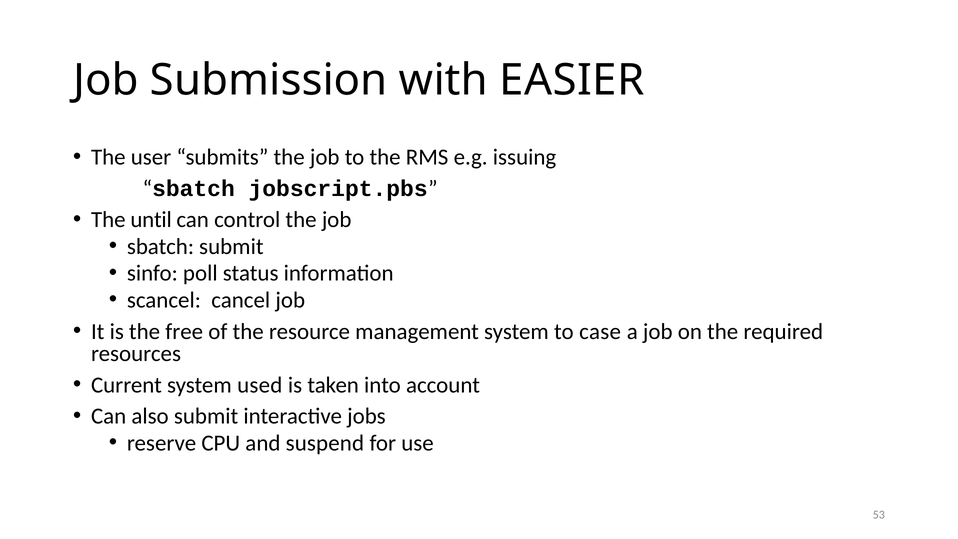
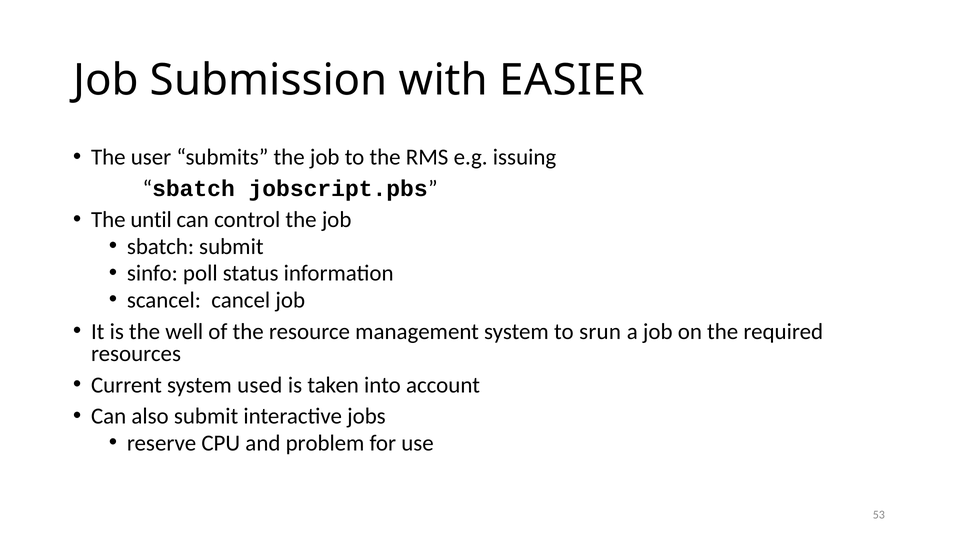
free: free -> well (184, 331)
case: case -> srun (600, 331)
suspend: suspend -> problem (325, 443)
